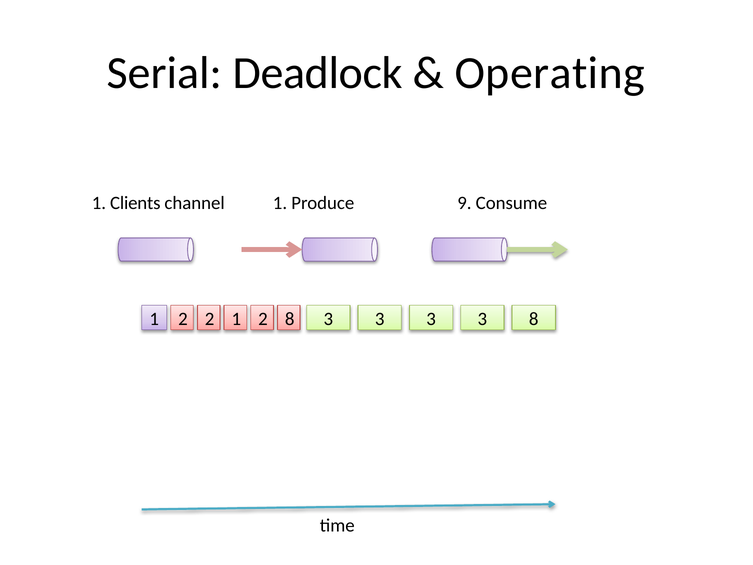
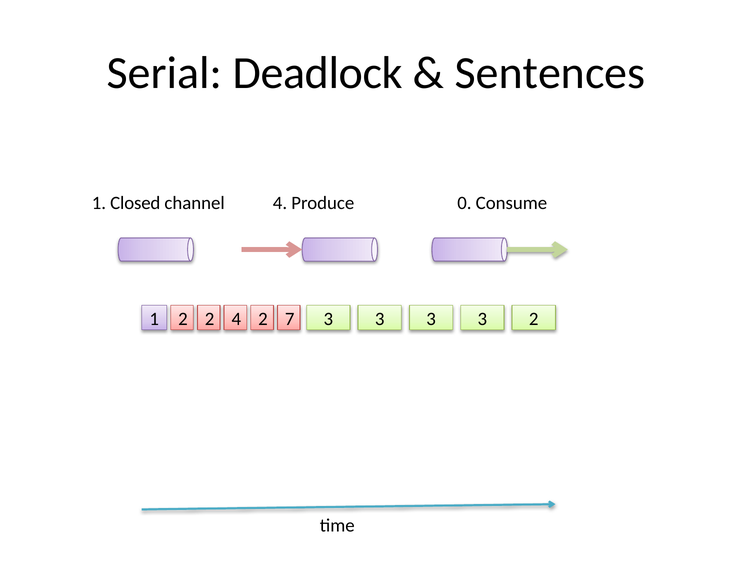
Operating: Operating -> Sentences (550, 73)
Clients: Clients -> Closed (135, 203)
channel 1: 1 -> 4 (280, 203)
9: 9 -> 0 (464, 203)
2 1: 1 -> 4 (236, 319)
8: 8 -> 7 (290, 319)
8: 8 -> 2 (534, 319)
